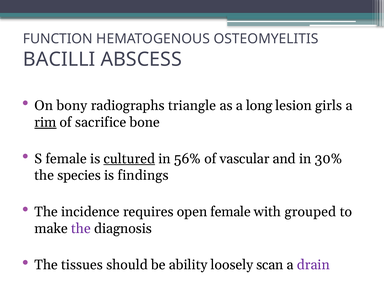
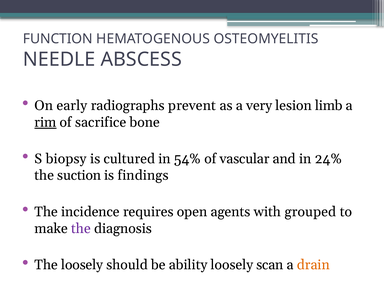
BACILLI: BACILLI -> NEEDLE (59, 59)
bony: bony -> early (72, 106)
triangle: triangle -> prevent (192, 106)
long: long -> very (259, 106)
girls: girls -> limb (329, 106)
S female: female -> biopsy (66, 159)
cultured underline: present -> none (129, 159)
56%: 56% -> 54% (187, 159)
30%: 30% -> 24% (328, 159)
species: species -> suction (79, 175)
open female: female -> agents (230, 212)
The tissues: tissues -> loosely (82, 265)
drain colour: purple -> orange (313, 265)
